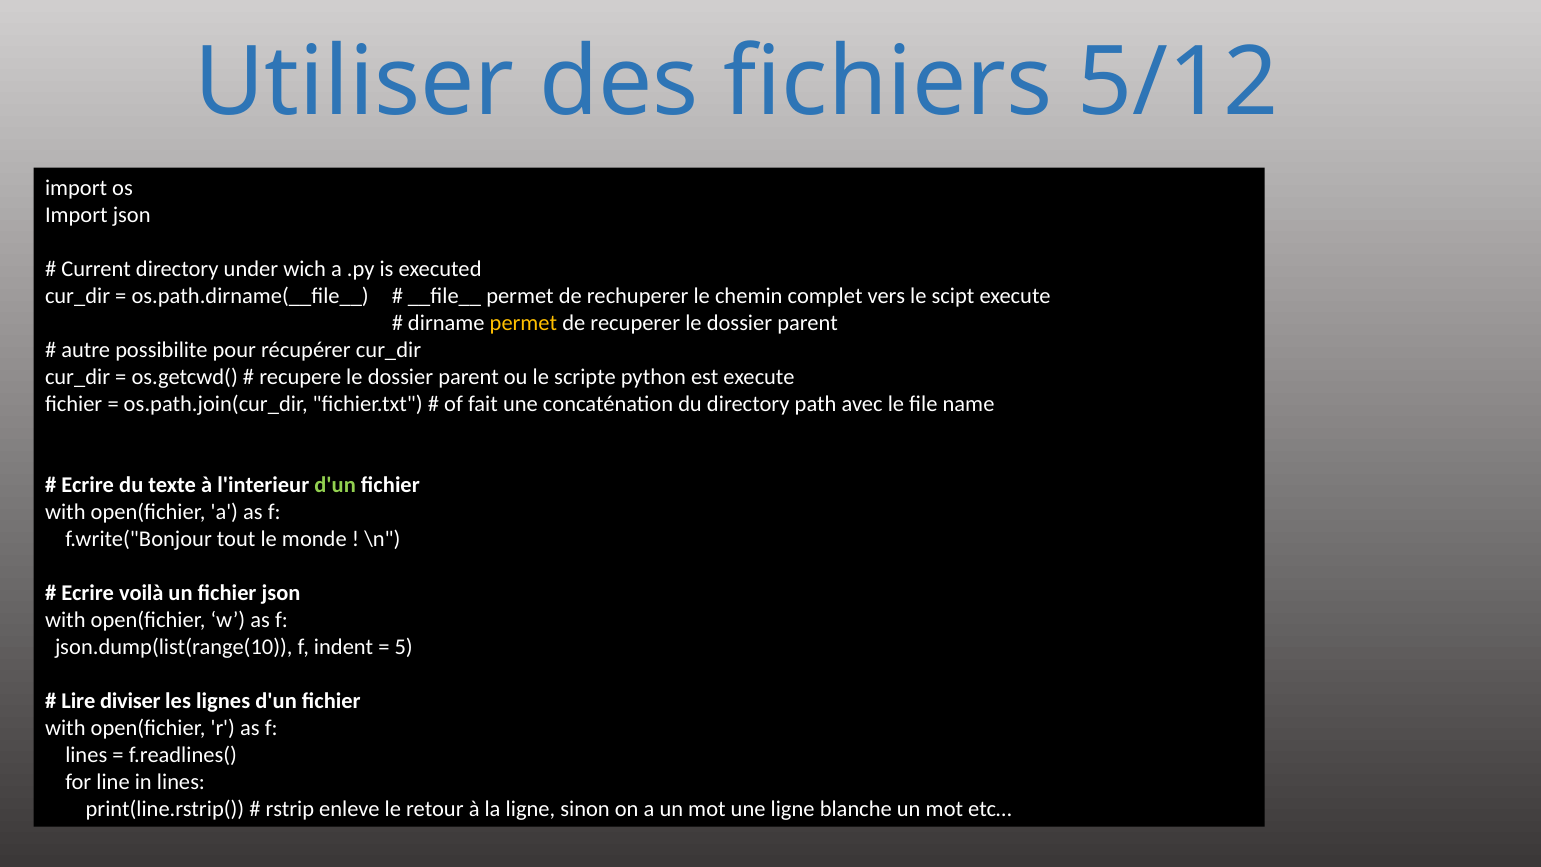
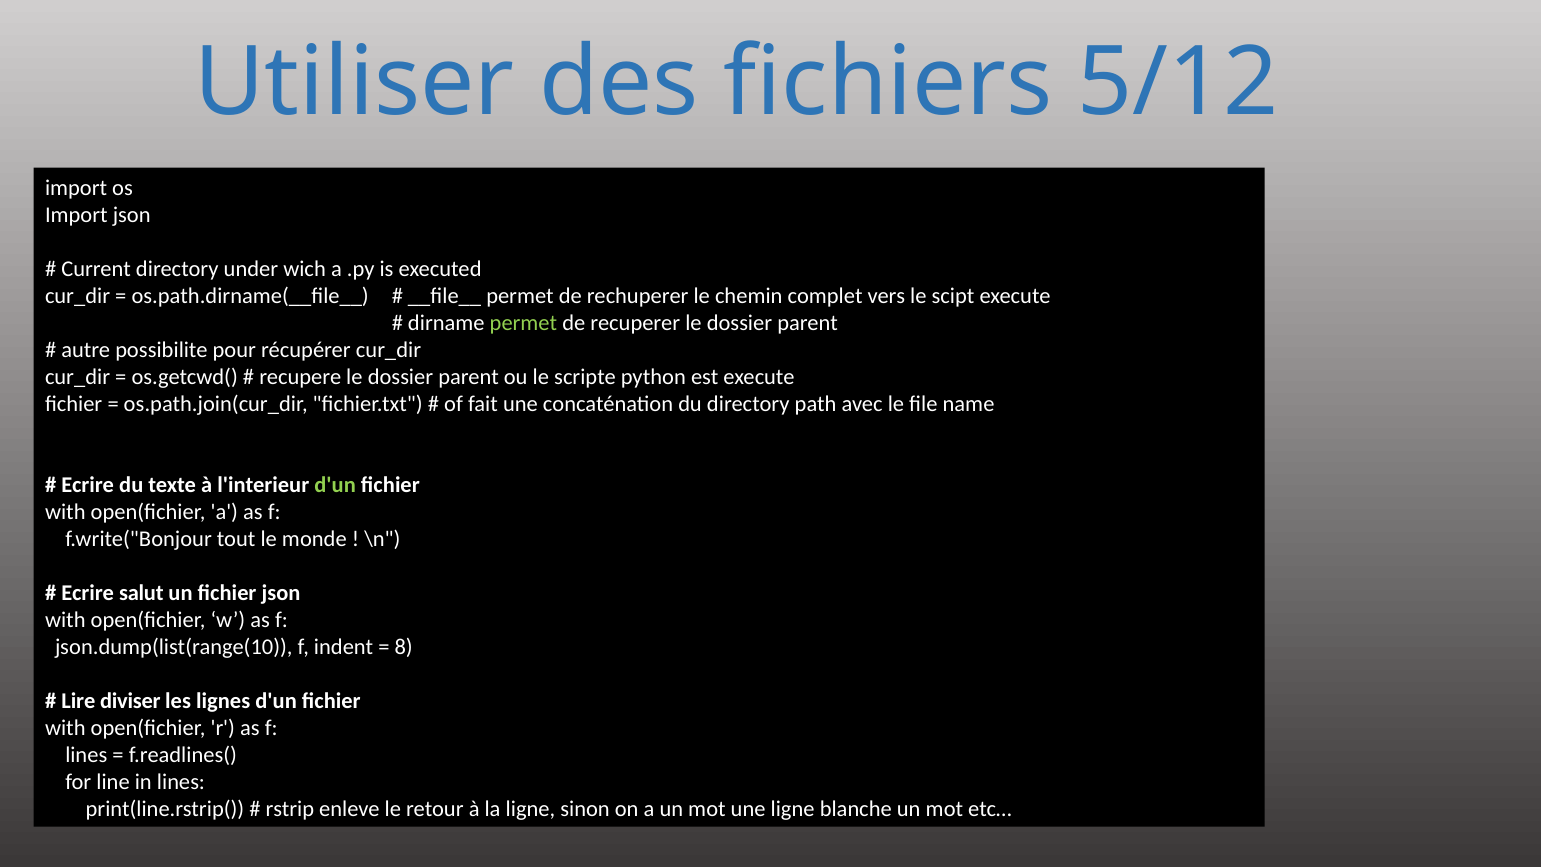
permet colour: yellow -> light green (523, 323)
voilà: voilà -> salut (141, 593)
5: 5 -> 8 (404, 647)
